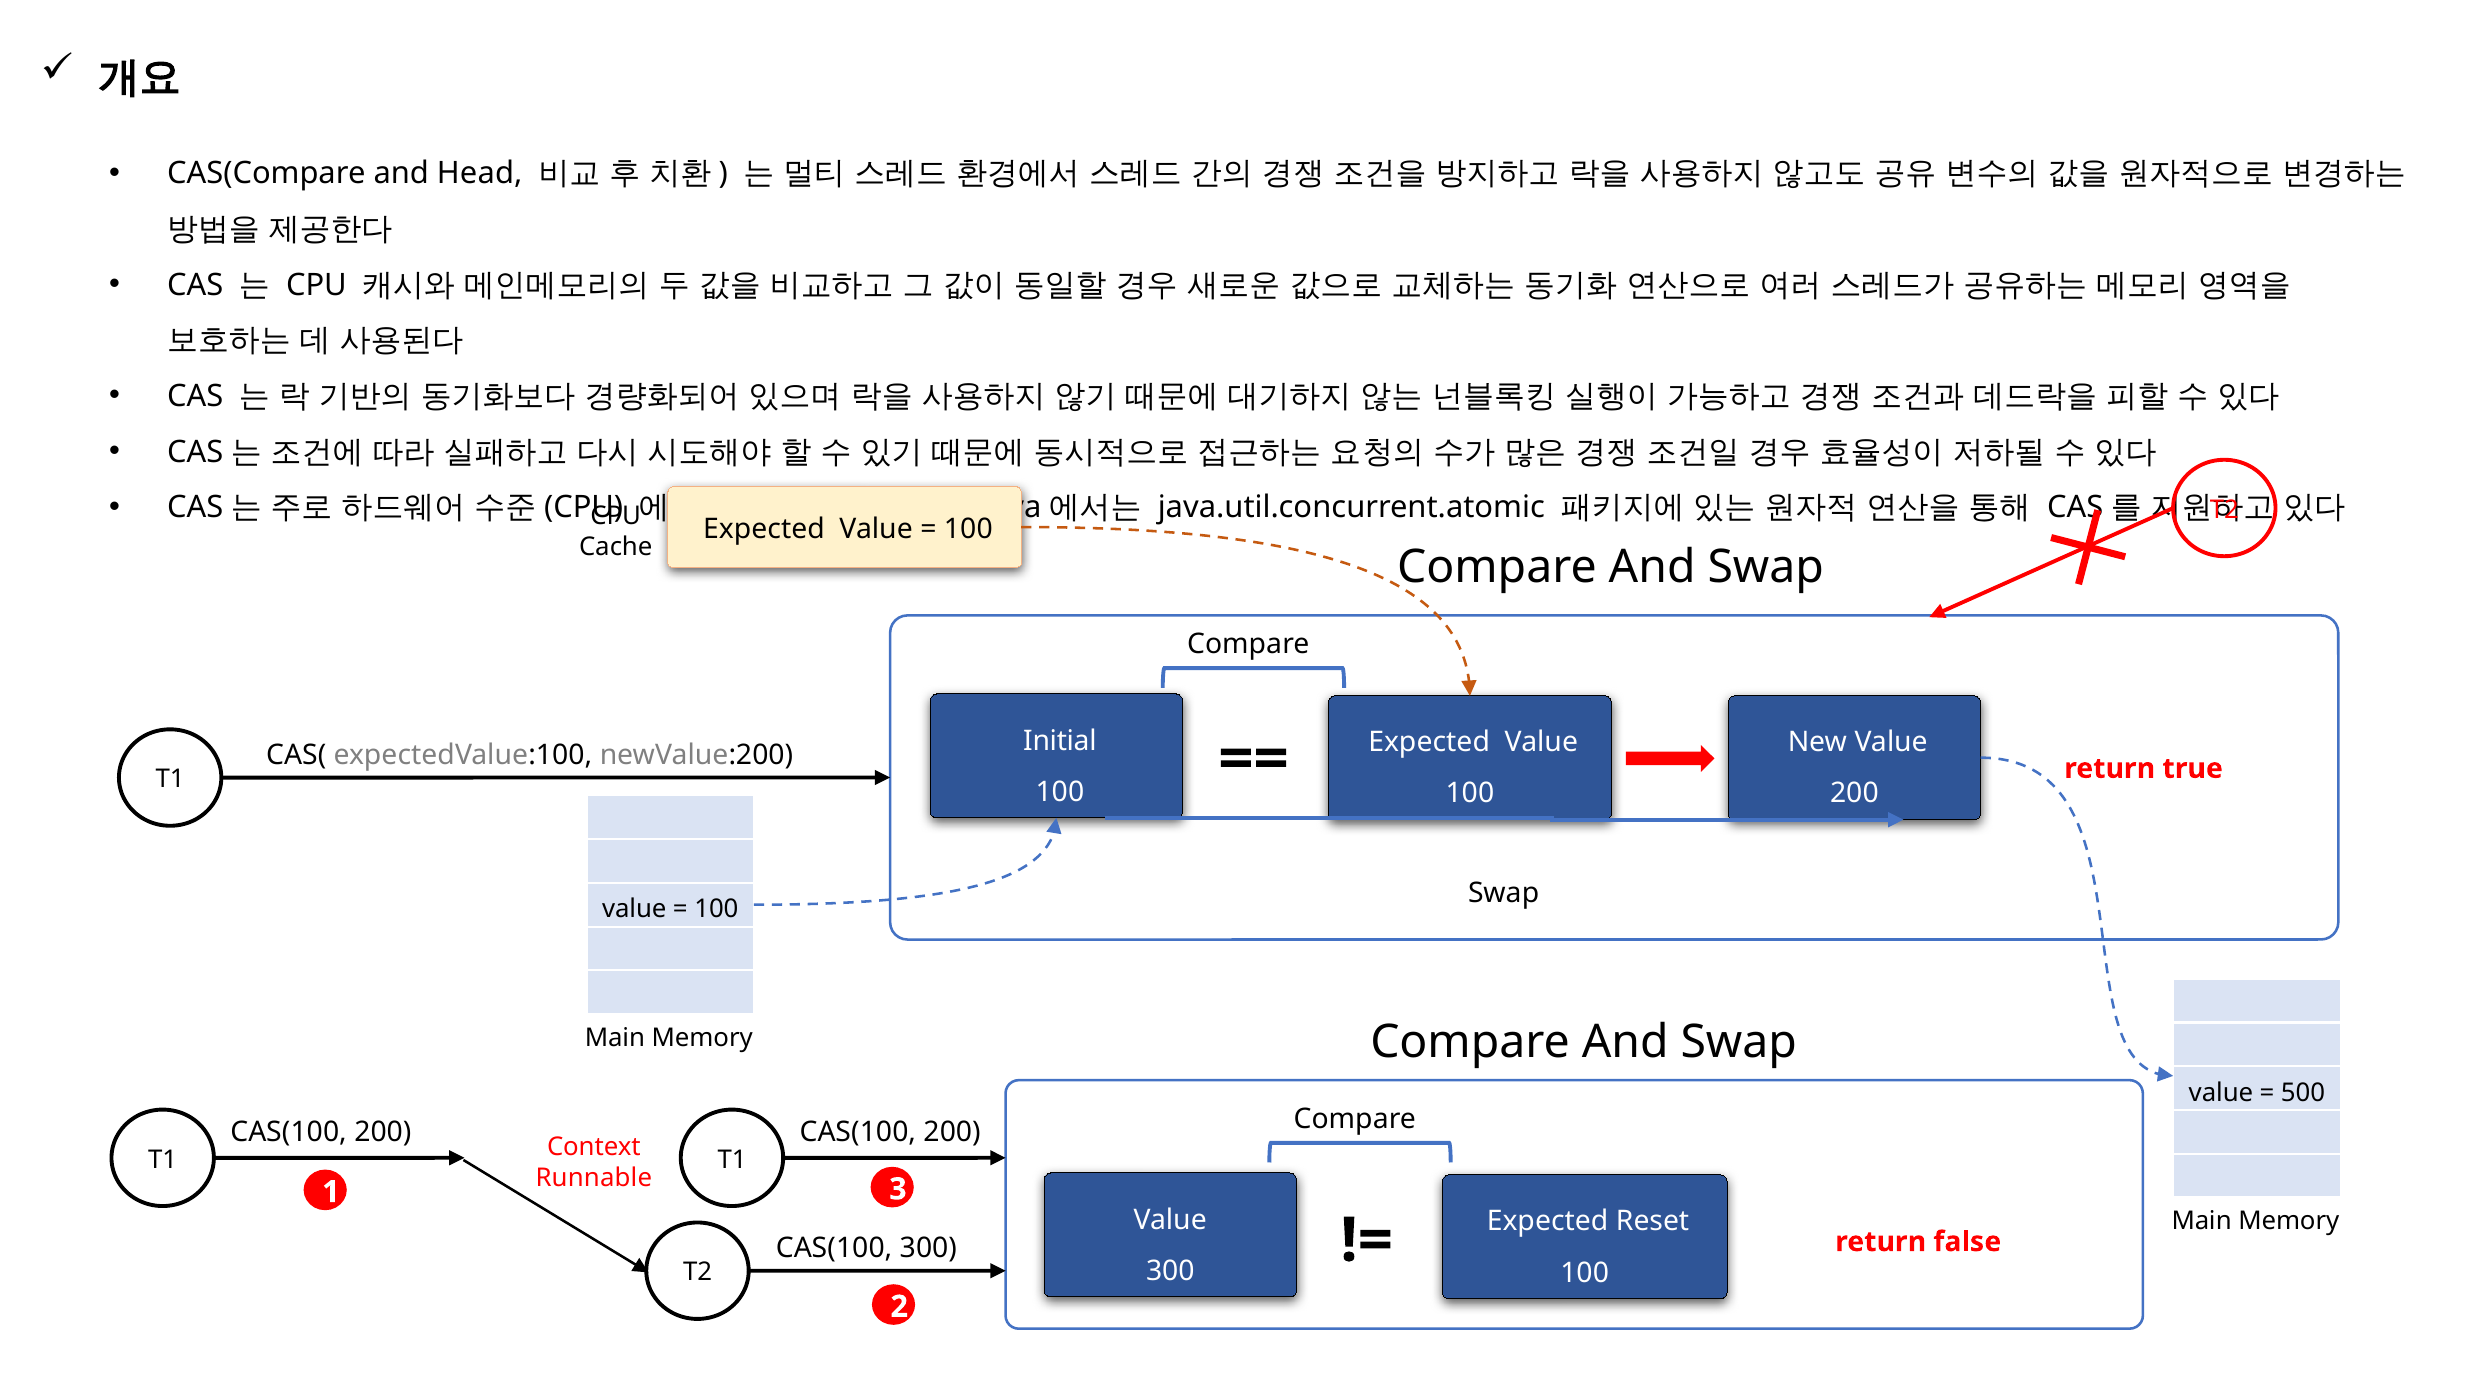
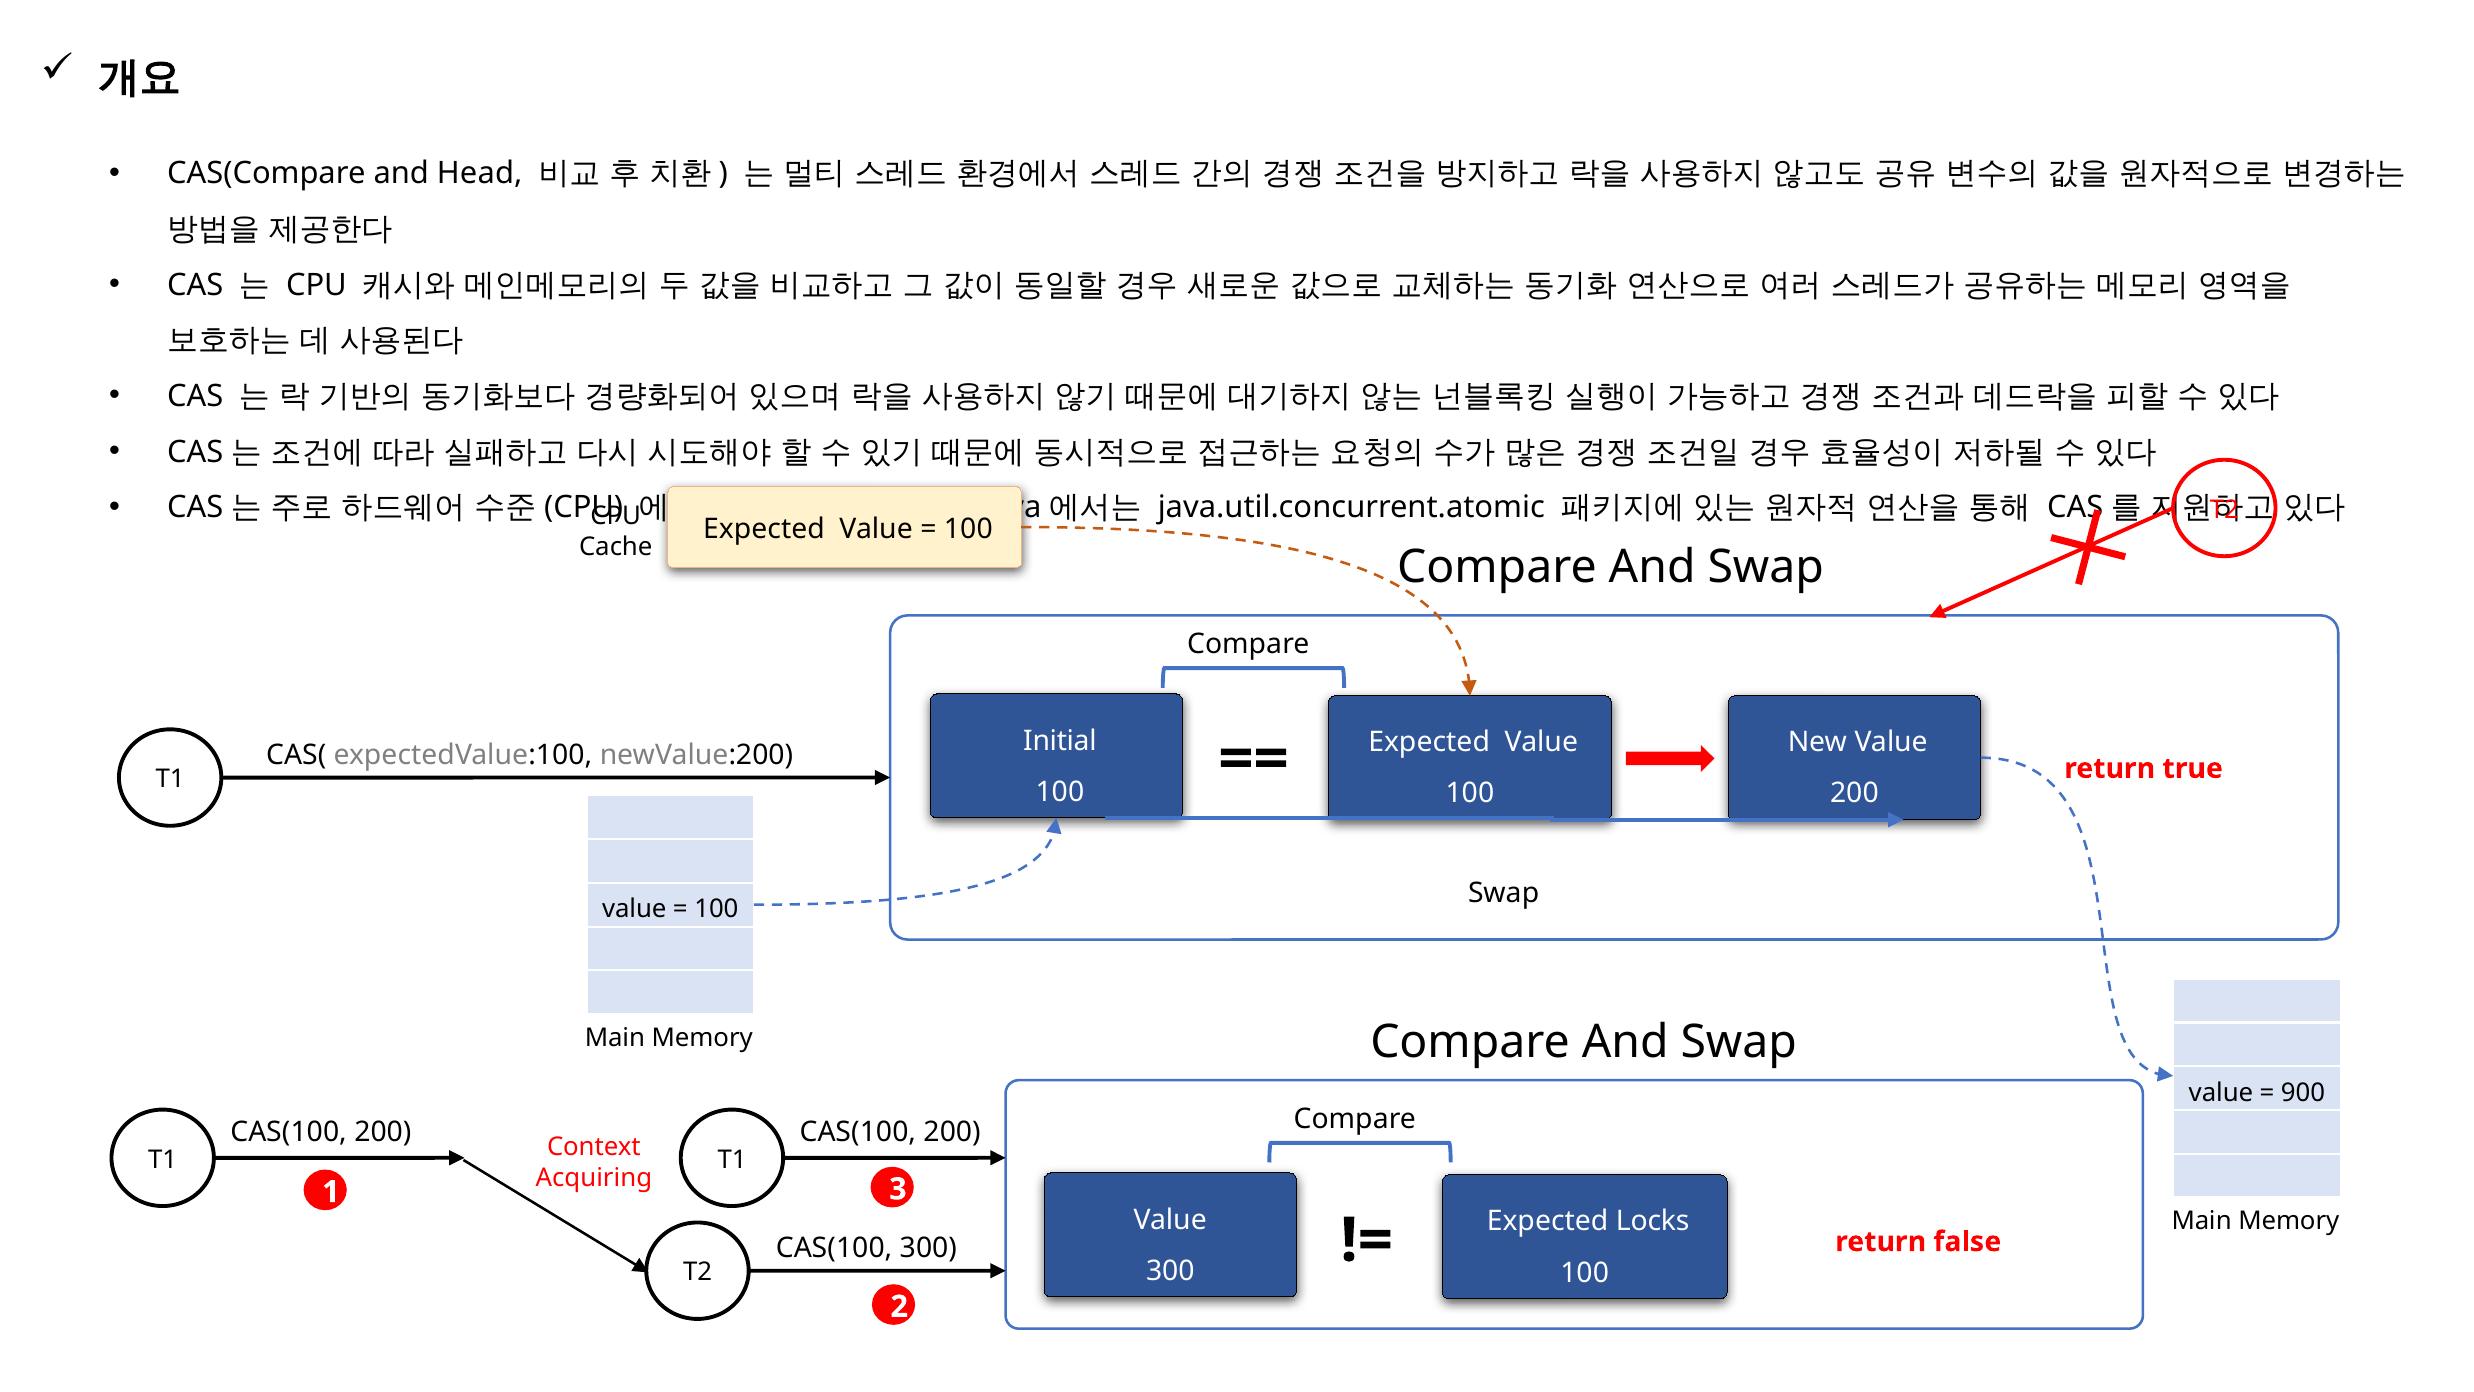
500: 500 -> 900 (2303, 1092)
Runnable: Runnable -> Acquiring (594, 1177)
Reset: Reset -> Locks (1653, 1221)
